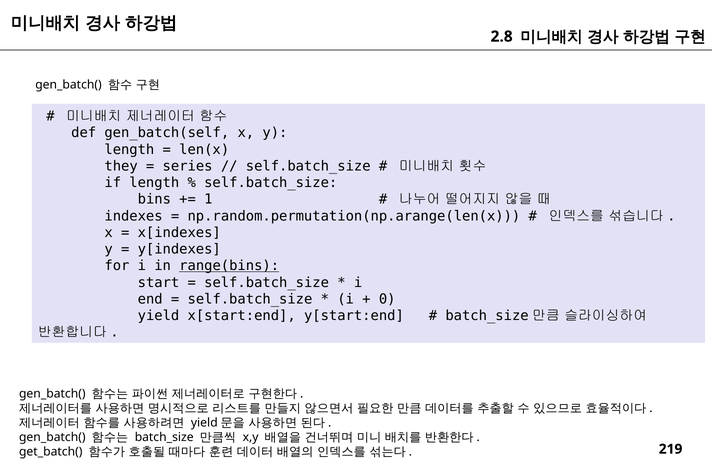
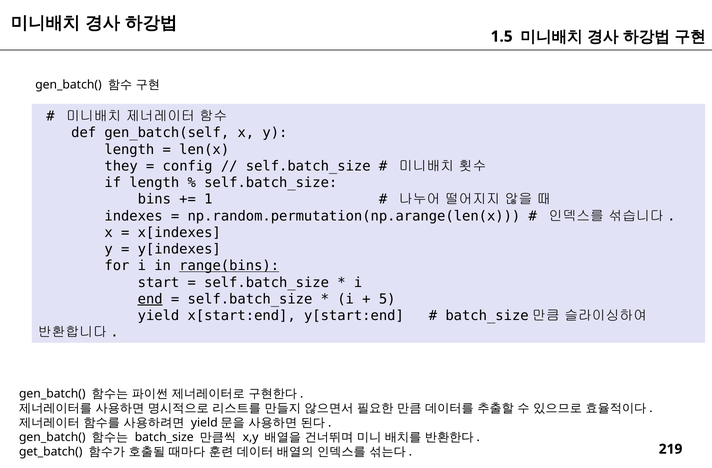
2.8: 2.8 -> 1.5 (502, 36)
series: series -> config (188, 166)
end underline: none -> present (150, 299)
0: 0 -> 5 (387, 299)
